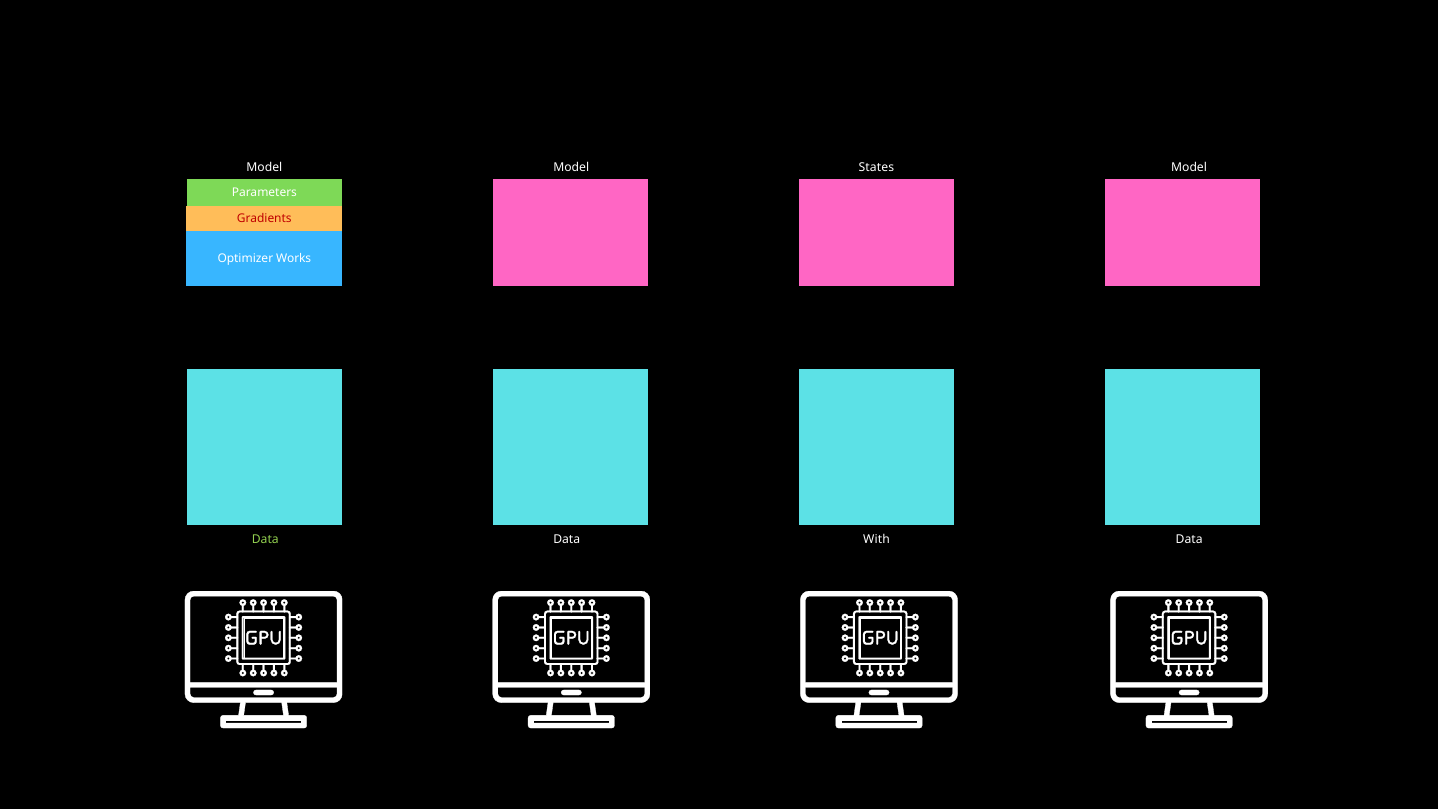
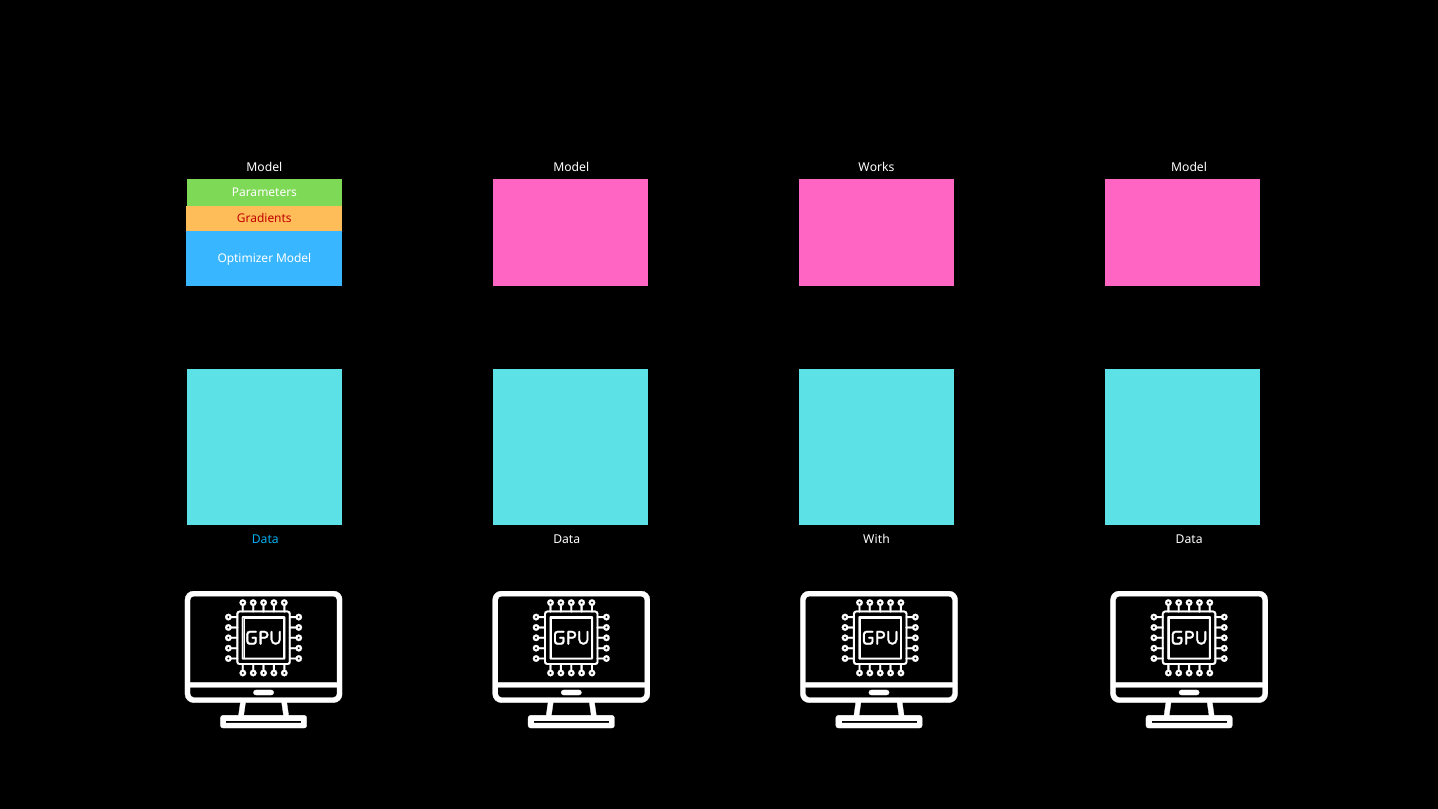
States: States -> Works (876, 168)
Optimizer Works: Works -> Model (294, 258)
Data colour: light green -> light blue (265, 539)
